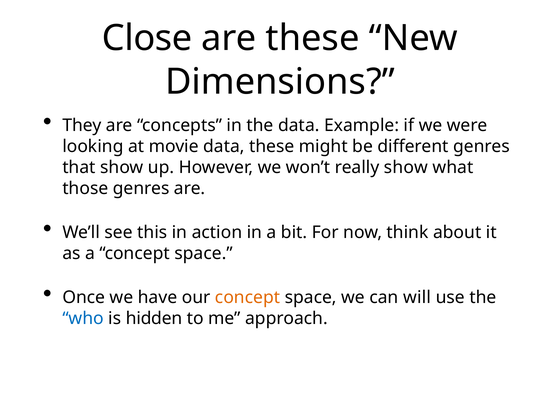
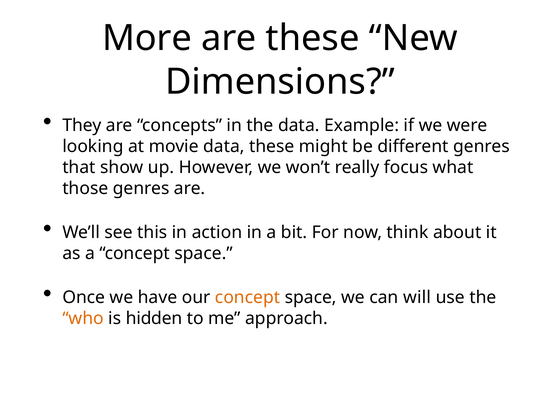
Close: Close -> More (147, 38)
really show: show -> focus (406, 167)
who colour: blue -> orange (83, 318)
